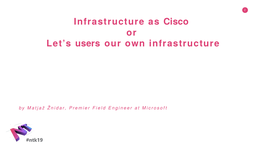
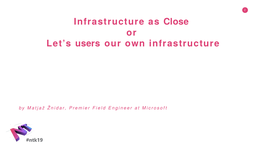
Cisco: Cisco -> Close (176, 22)
